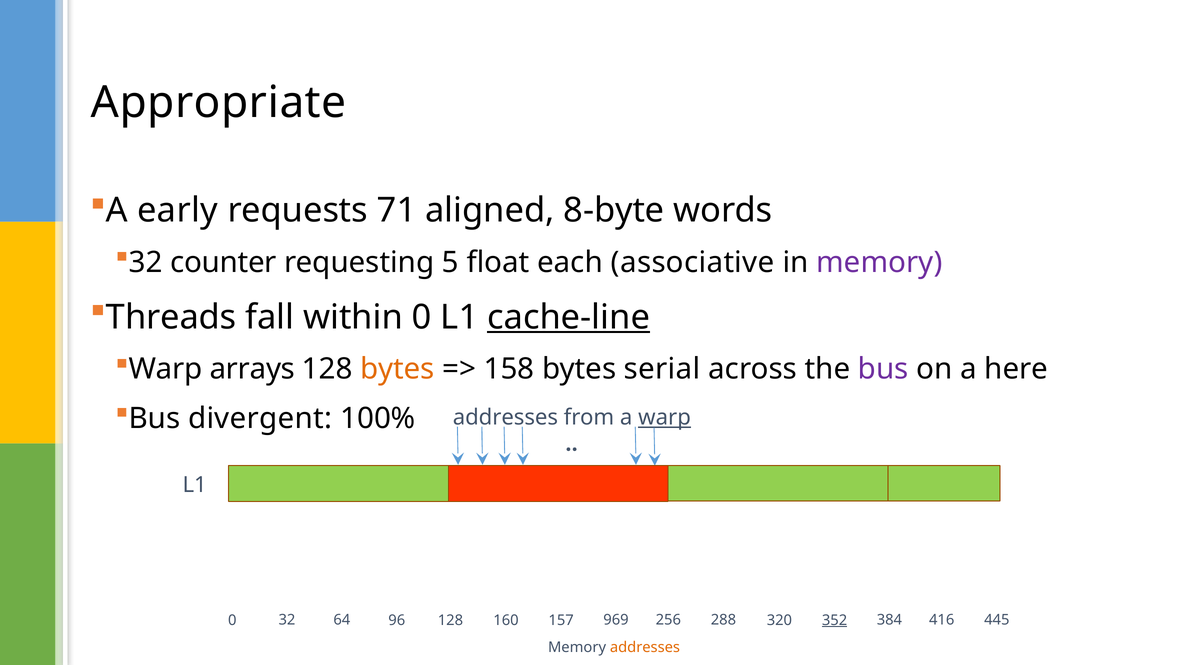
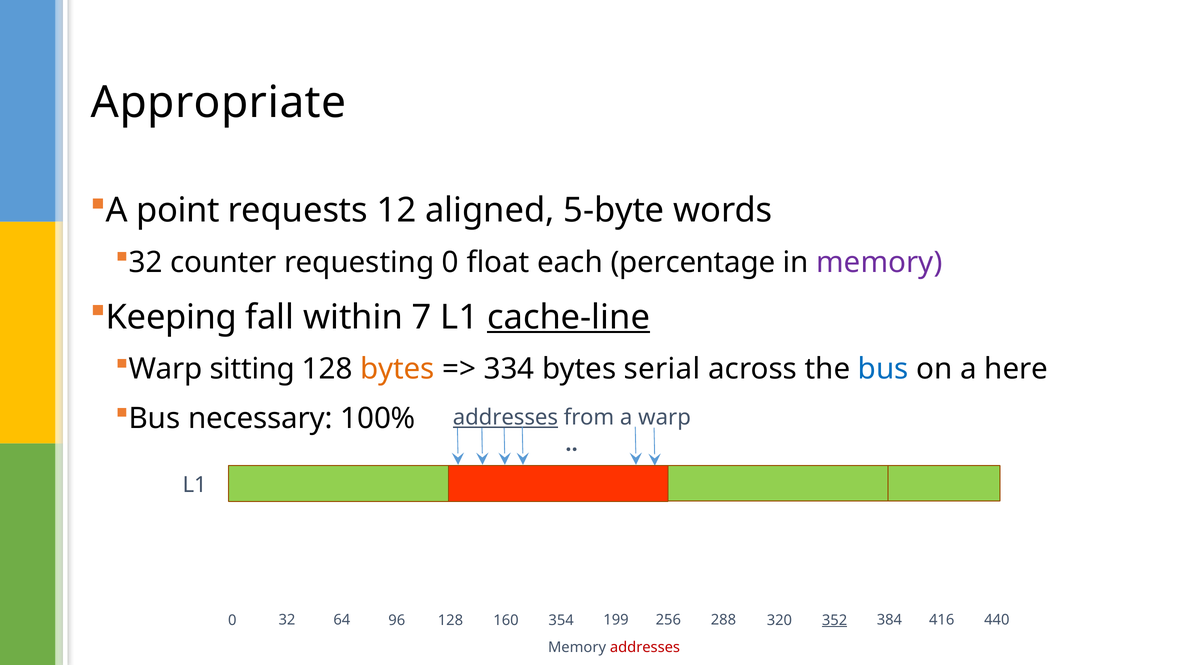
early: early -> point (178, 210)
71: 71 -> 12 (397, 210)
8-byte: 8-byte -> 5-byte (614, 210)
requesting 5: 5 -> 0 (450, 262)
associative: associative -> percentage (693, 262)
Threads: Threads -> Keeping (171, 317)
within 0: 0 -> 7 (422, 317)
arrays: arrays -> sitting (252, 369)
158: 158 -> 334 (509, 369)
bus colour: purple -> blue (883, 369)
divergent: divergent -> necessary (260, 419)
addresses underline: none -> present (505, 418)
warp underline: present -> none (665, 418)
157: 157 -> 354 (561, 621)
969: 969 -> 199 (616, 620)
445: 445 -> 440 (997, 620)
addresses colour: orange -> red (645, 648)
